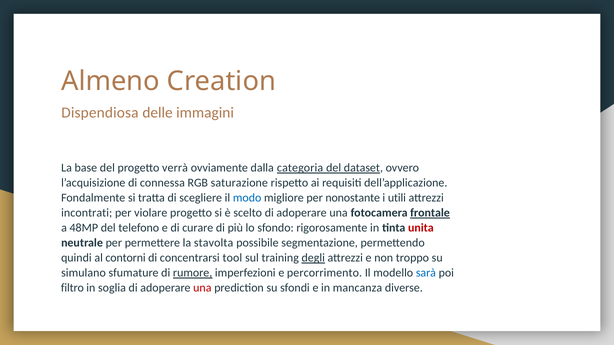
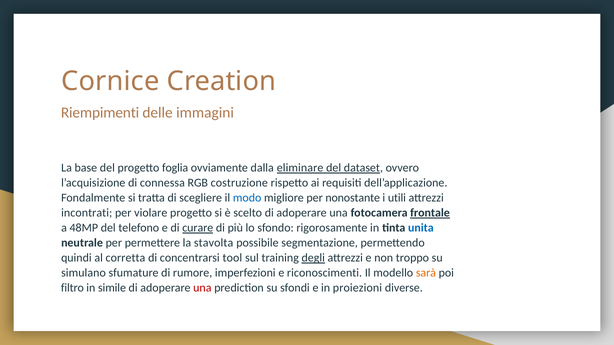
Almeno: Almeno -> Cornice (110, 81)
Dispendiosa: Dispendiosa -> Riempimenti (100, 113)
verrà: verrà -> foglia (175, 168)
categoria: categoria -> eliminare (300, 168)
saturazione: saturazione -> costruzione (239, 183)
curare underline: none -> present (198, 228)
unita colour: red -> blue (421, 228)
contorni: contorni -> corretta (125, 258)
rumore underline: present -> none (193, 273)
percorrimento: percorrimento -> riconoscimenti (325, 273)
sarà colour: blue -> orange (426, 273)
soglia: soglia -> simile (112, 288)
mancanza: mancanza -> proiezioni (357, 288)
